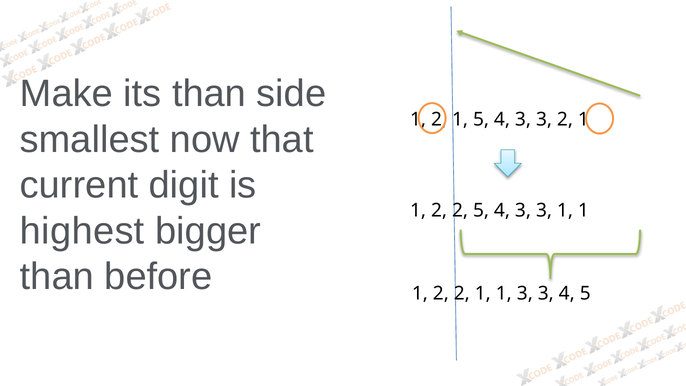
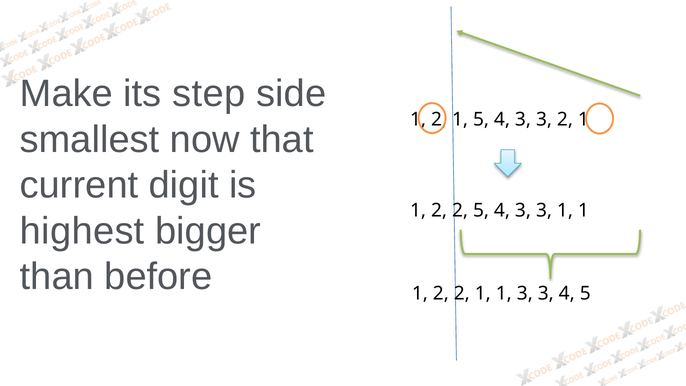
its than: than -> step (209, 94)
